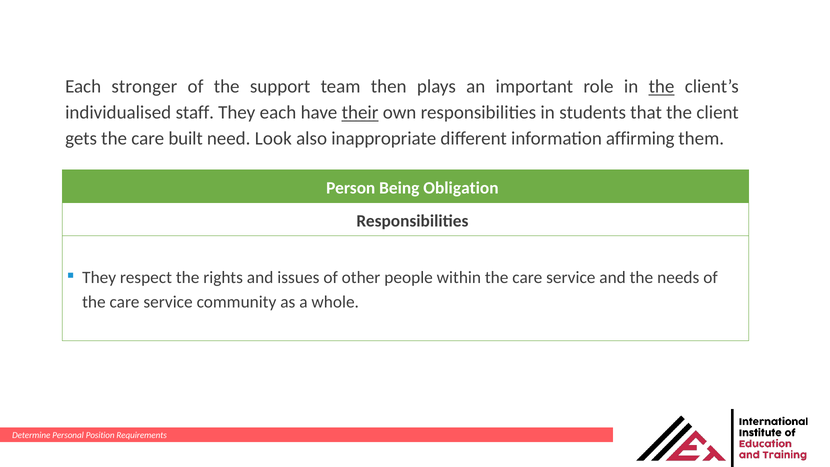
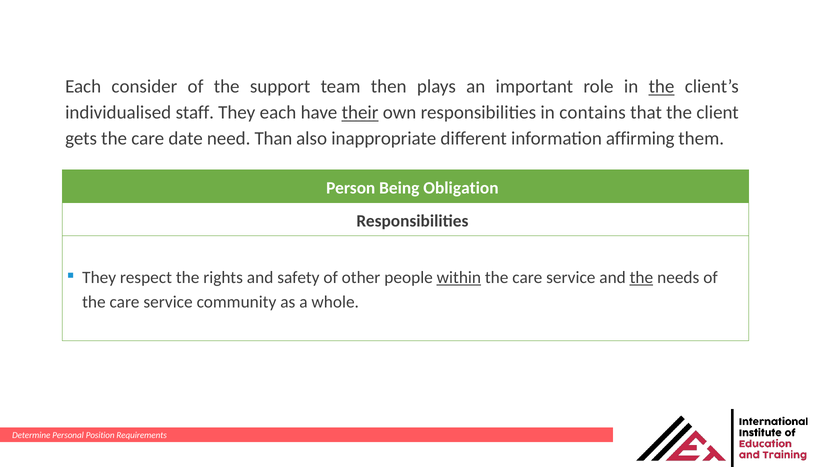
stronger: stronger -> consider (144, 87)
students: students -> contains (592, 113)
built: built -> date (186, 139)
Look: Look -> Than (273, 139)
issues: issues -> safety (298, 278)
within underline: none -> present (459, 278)
the underline: none -> present (641, 278)
